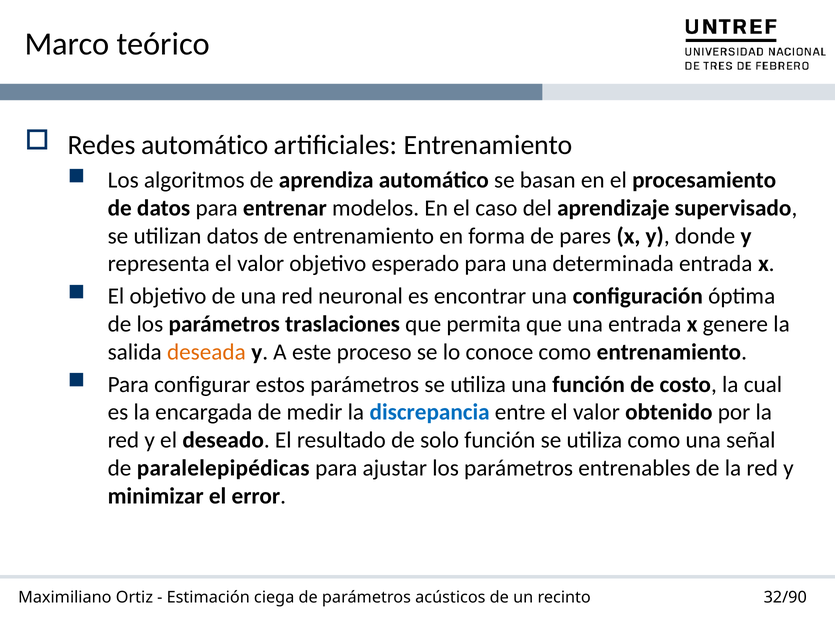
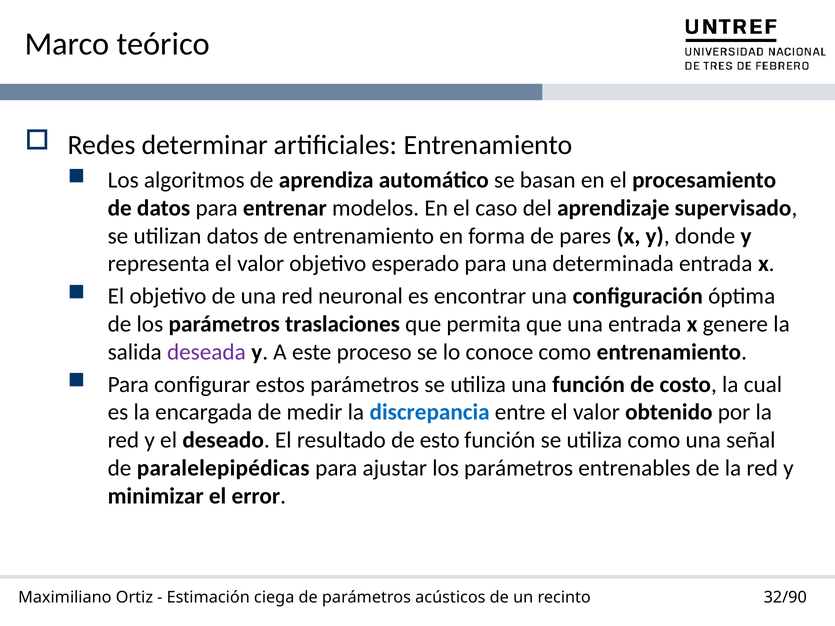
Redes automático: automático -> determinar (205, 145)
deseada colour: orange -> purple (206, 352)
solo: solo -> esto (440, 440)
